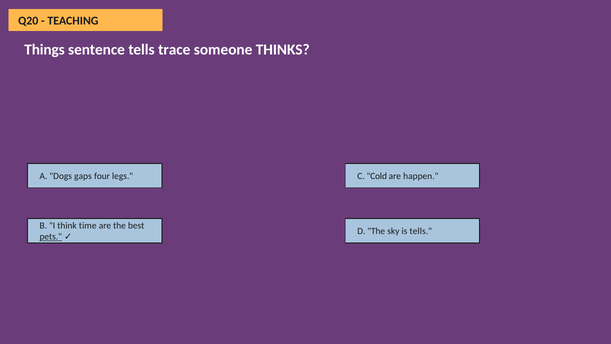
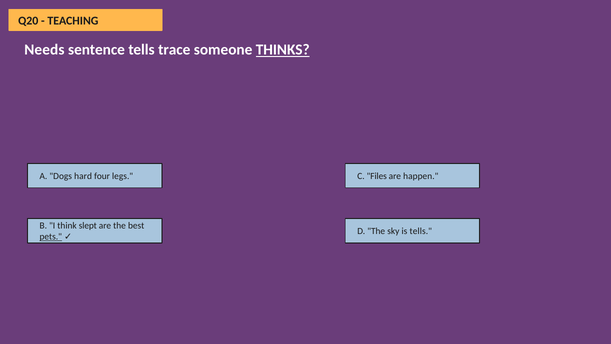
Things: Things -> Needs (44, 50)
THINKS underline: none -> present (283, 50)
gaps: gaps -> hard (83, 176)
Cold: Cold -> Files (377, 176)
time: time -> slept (88, 225)
